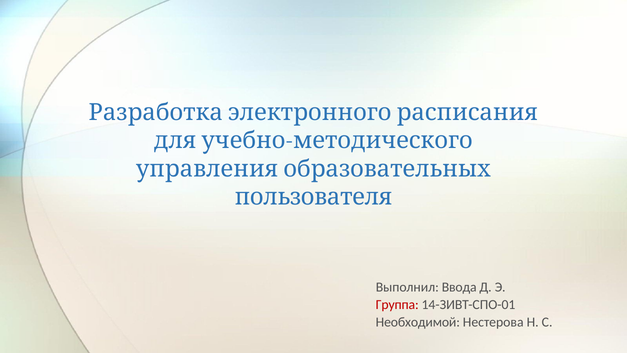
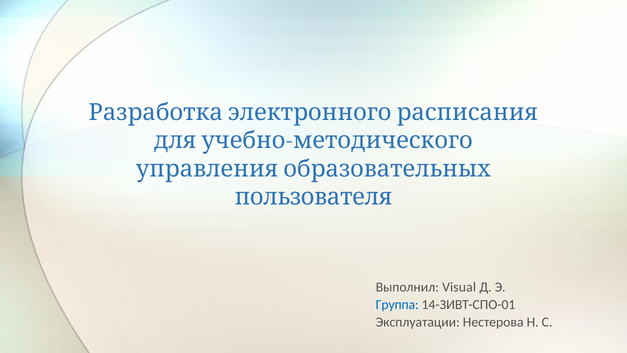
Ввода: Ввода -> Visual (459, 287)
Группа colour: red -> blue (397, 304)
Необходимой: Необходимой -> Эксплуатации (418, 322)
